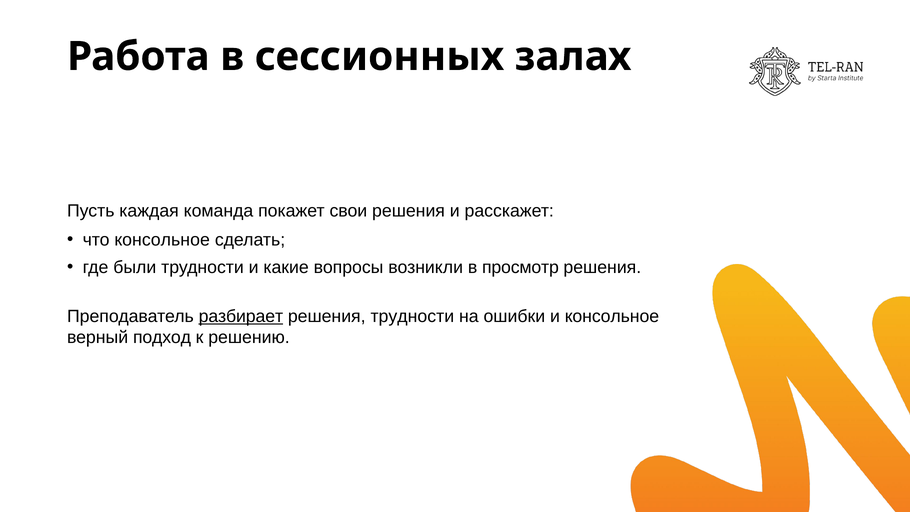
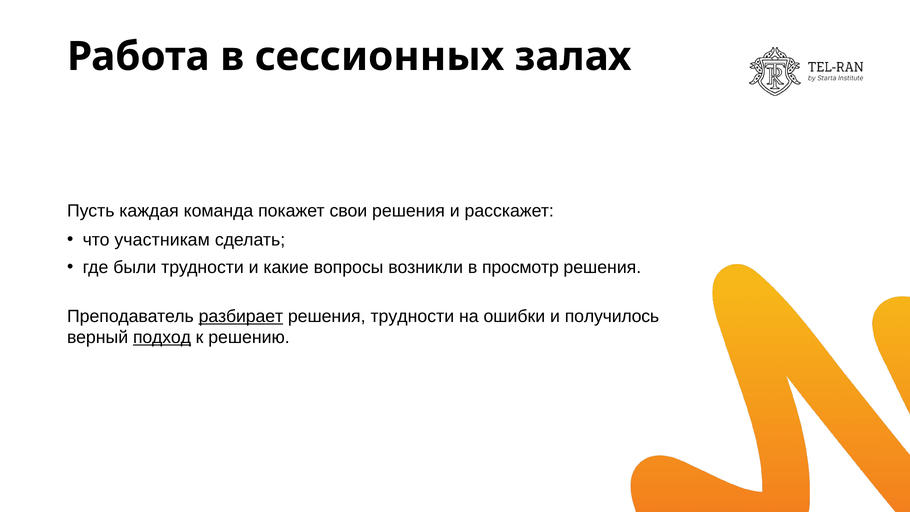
что консольное: консольное -> участникам (162, 240)
и консольное: консольное -> получилось (612, 316)
подход underline: none -> present (162, 337)
